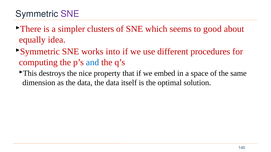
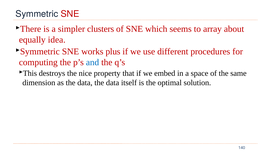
SNE colour: purple -> red (70, 14)
good: good -> array (212, 29)
into: into -> plus (113, 52)
